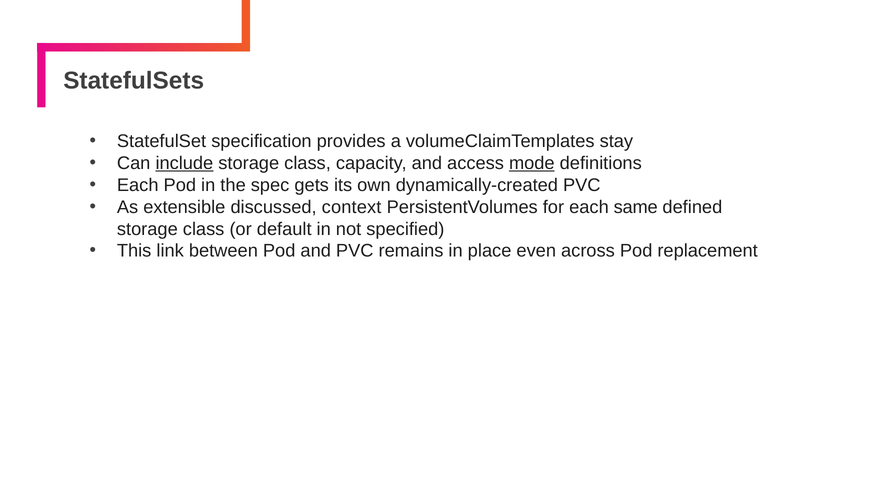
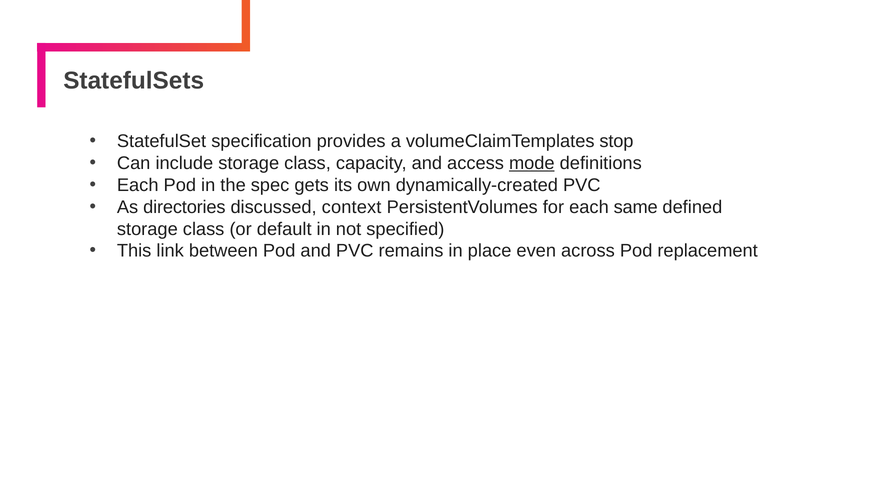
stay: stay -> stop (616, 141)
include underline: present -> none (184, 163)
extensible: extensible -> directories (184, 207)
